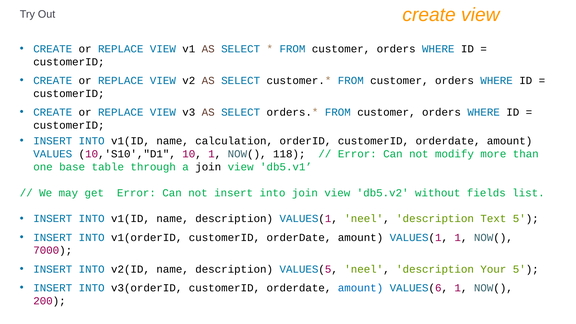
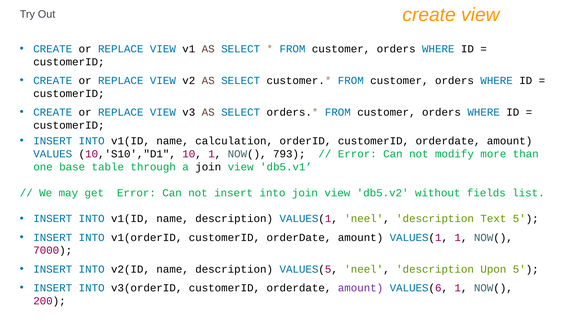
118: 118 -> 793 (289, 154)
Your: Your -> Upon (493, 269)
amount colour: blue -> purple (361, 288)
